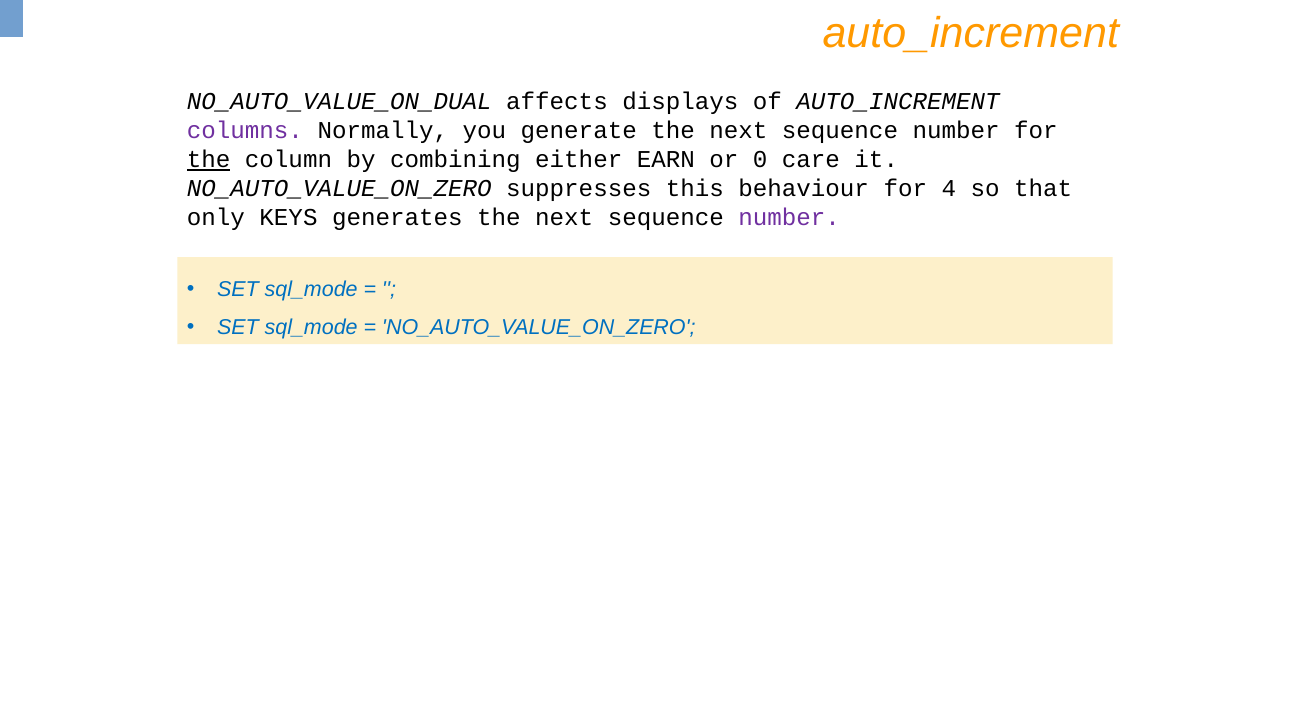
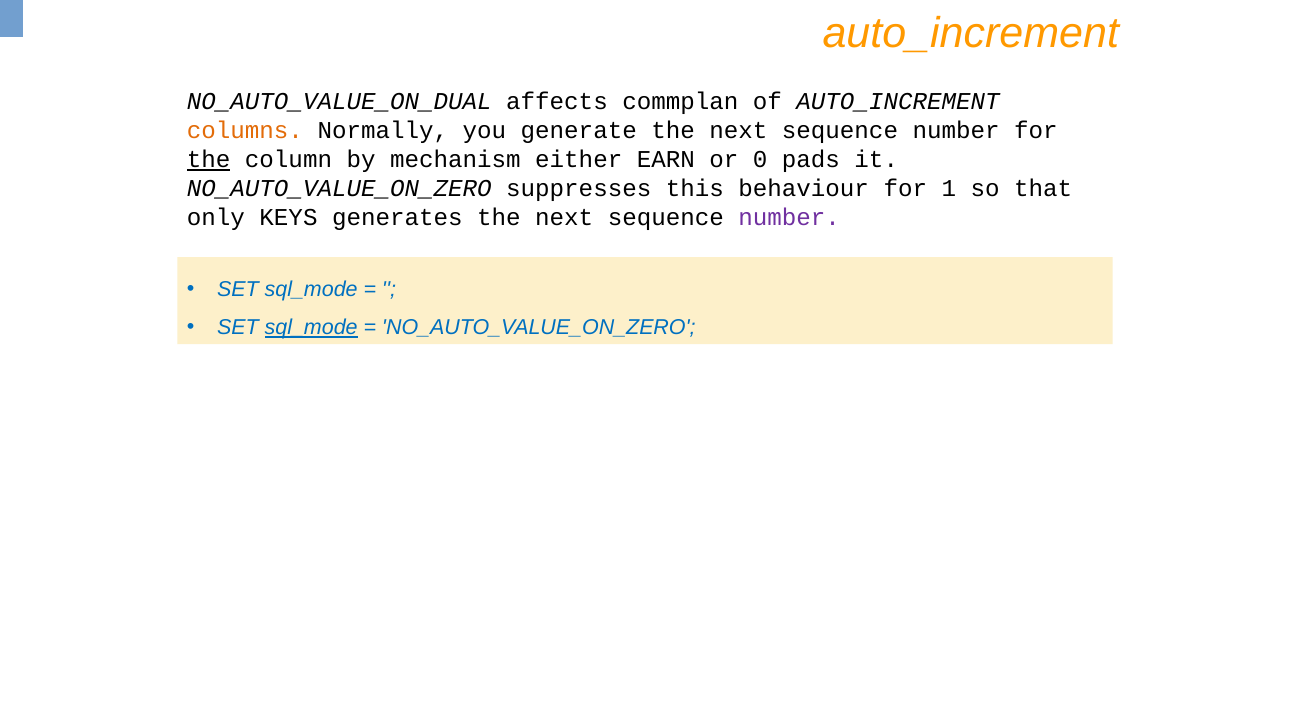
displays: displays -> commplan (680, 102)
columns colour: purple -> orange (245, 131)
combining: combining -> mechanism (455, 160)
care: care -> pads (811, 160)
4: 4 -> 1 (949, 189)
sql_mode underline: none -> present (311, 328)
